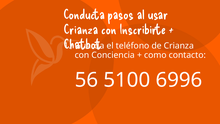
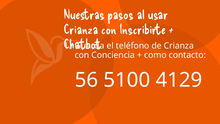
Conducta: Conducta -> Nuestras (84, 15)
6996: 6996 -> 4129 (179, 80)
